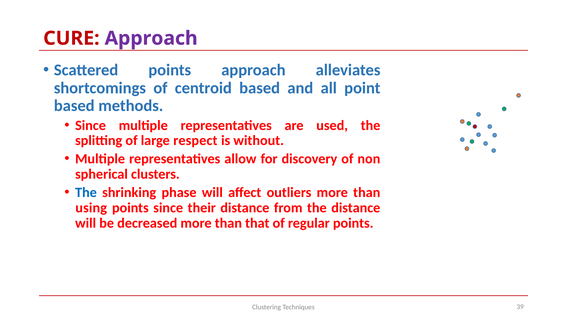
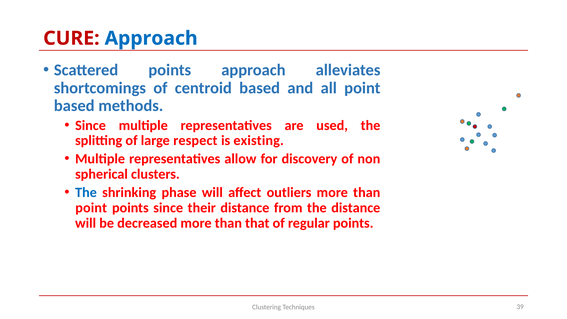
Approach colour: purple -> blue (151, 38)
without: without -> existing (259, 141)
using: using -> point (91, 208)
